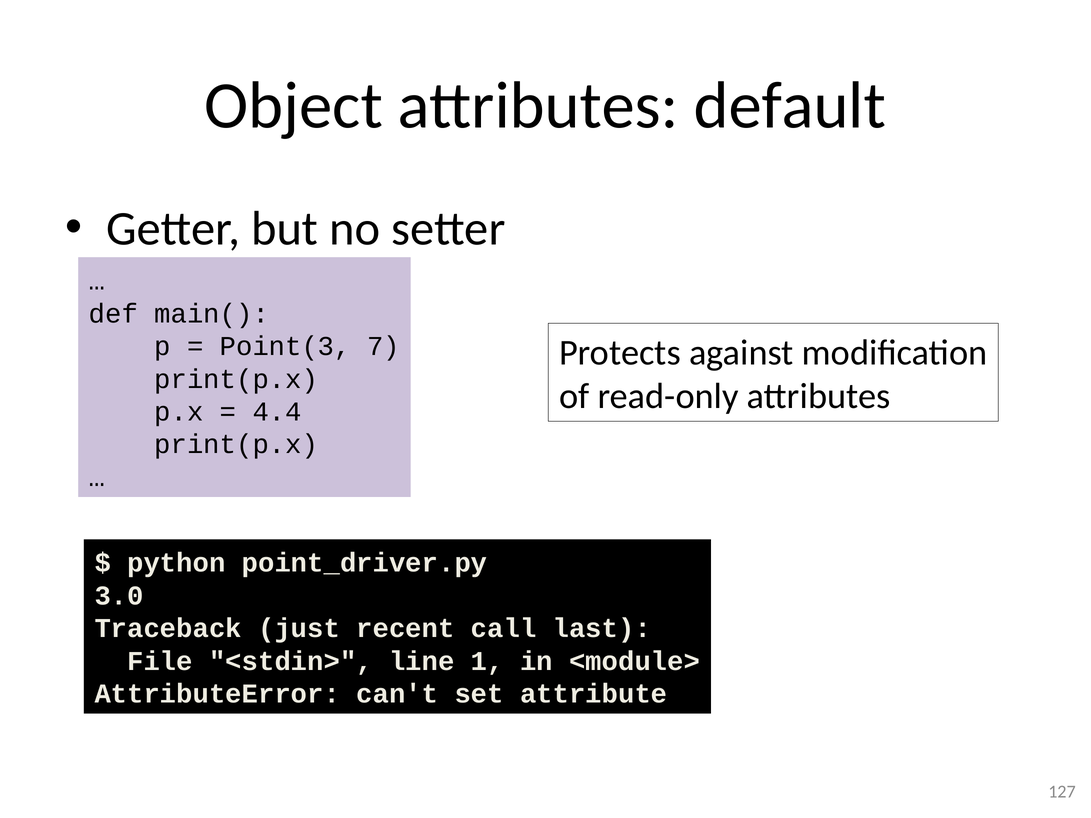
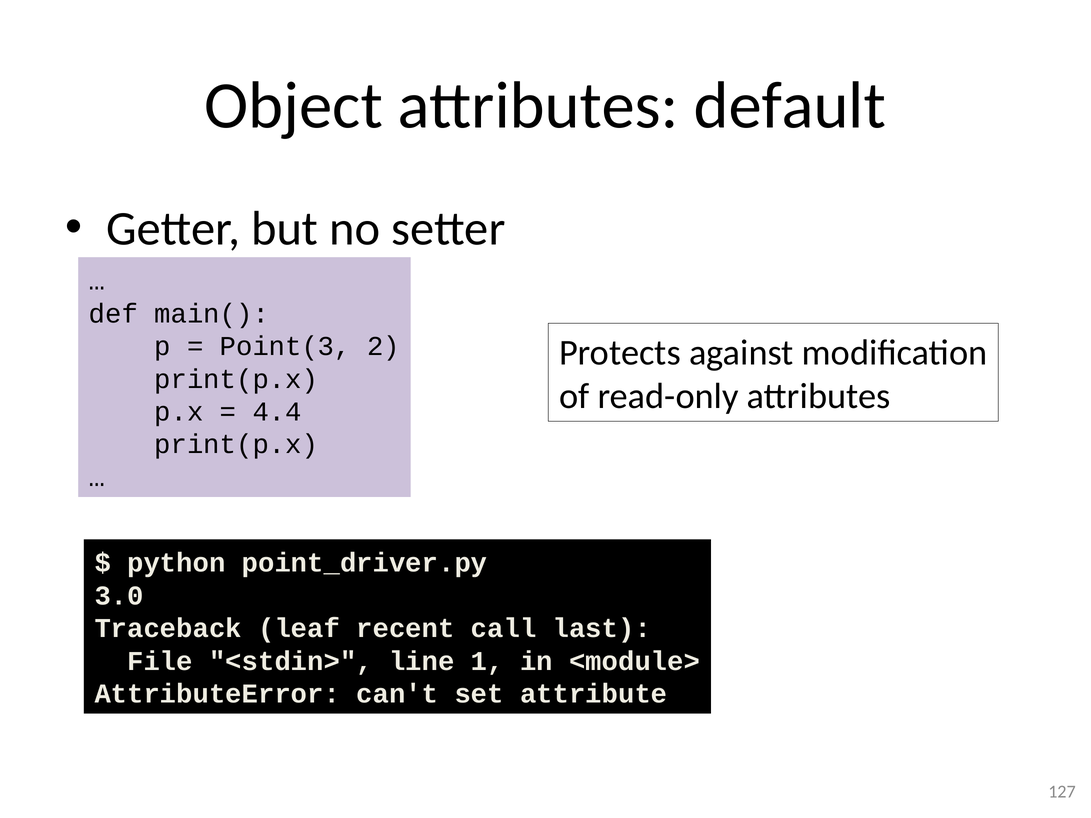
7: 7 -> 2 (383, 346)
just: just -> leaf (299, 629)
